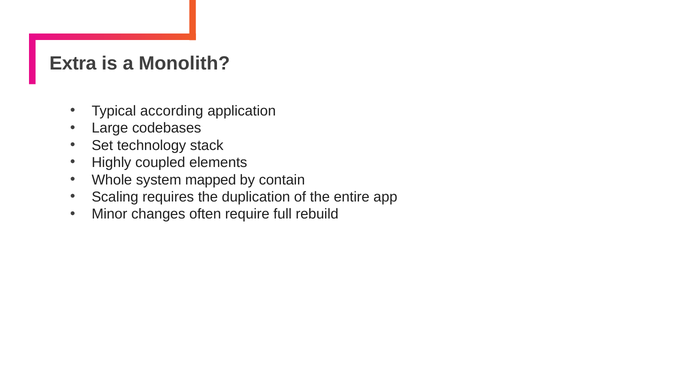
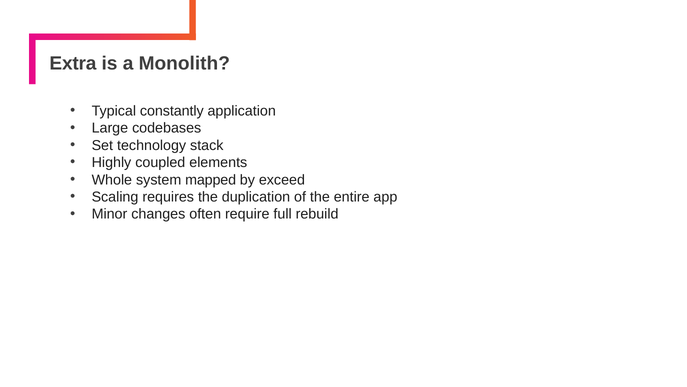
according: according -> constantly (172, 111)
contain: contain -> exceed (282, 180)
